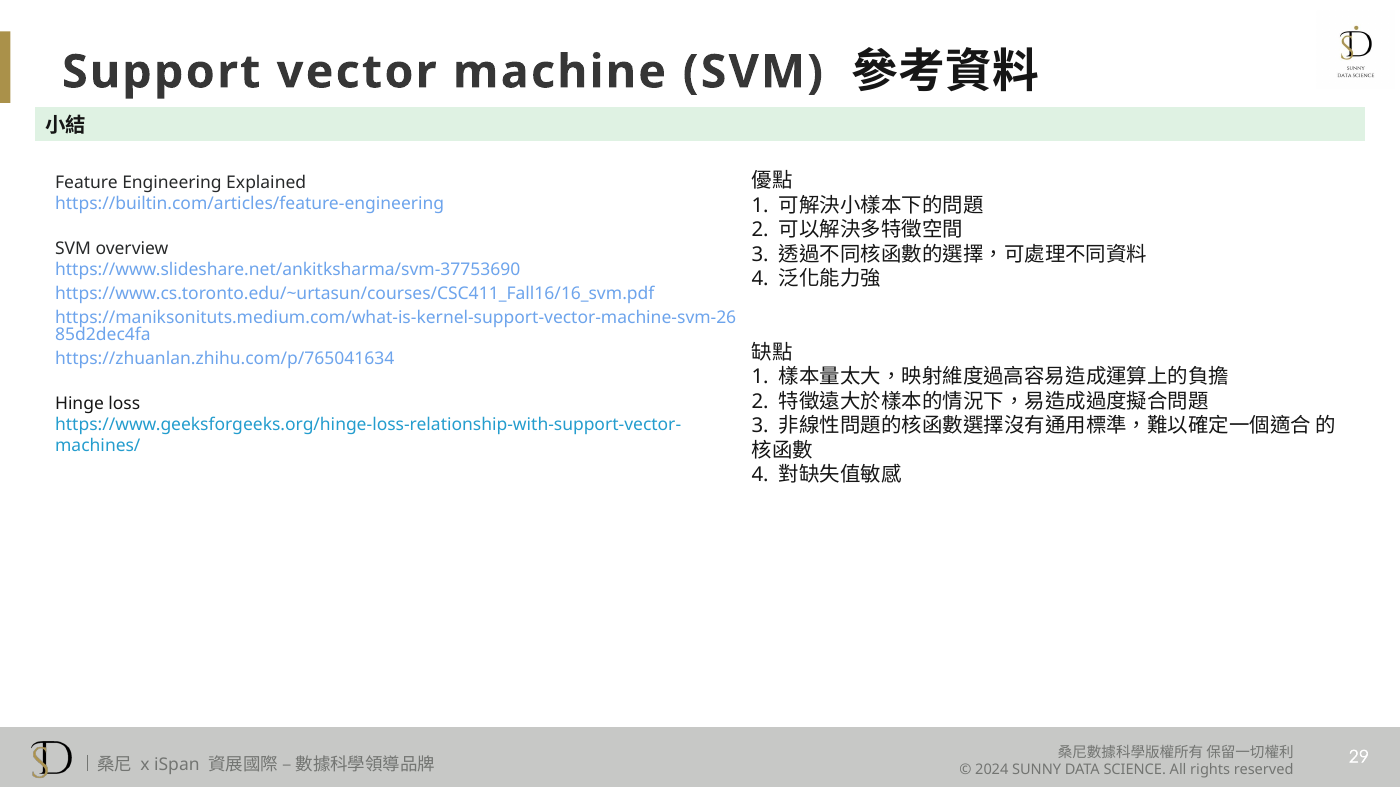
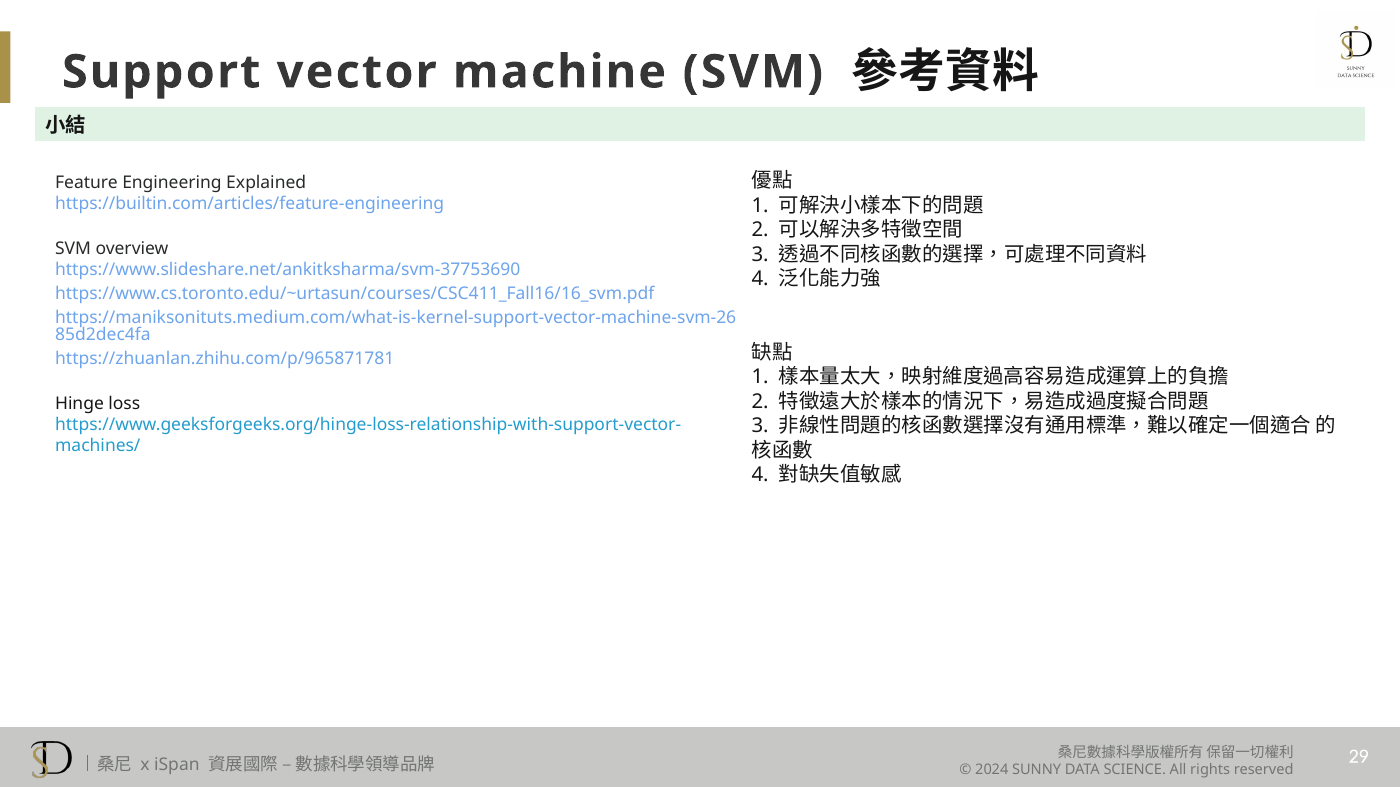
https://zhuanlan.zhihu.com/p/765041634: https://zhuanlan.zhihu.com/p/765041634 -> https://zhuanlan.zhihu.com/p/965871781 (225, 359)
